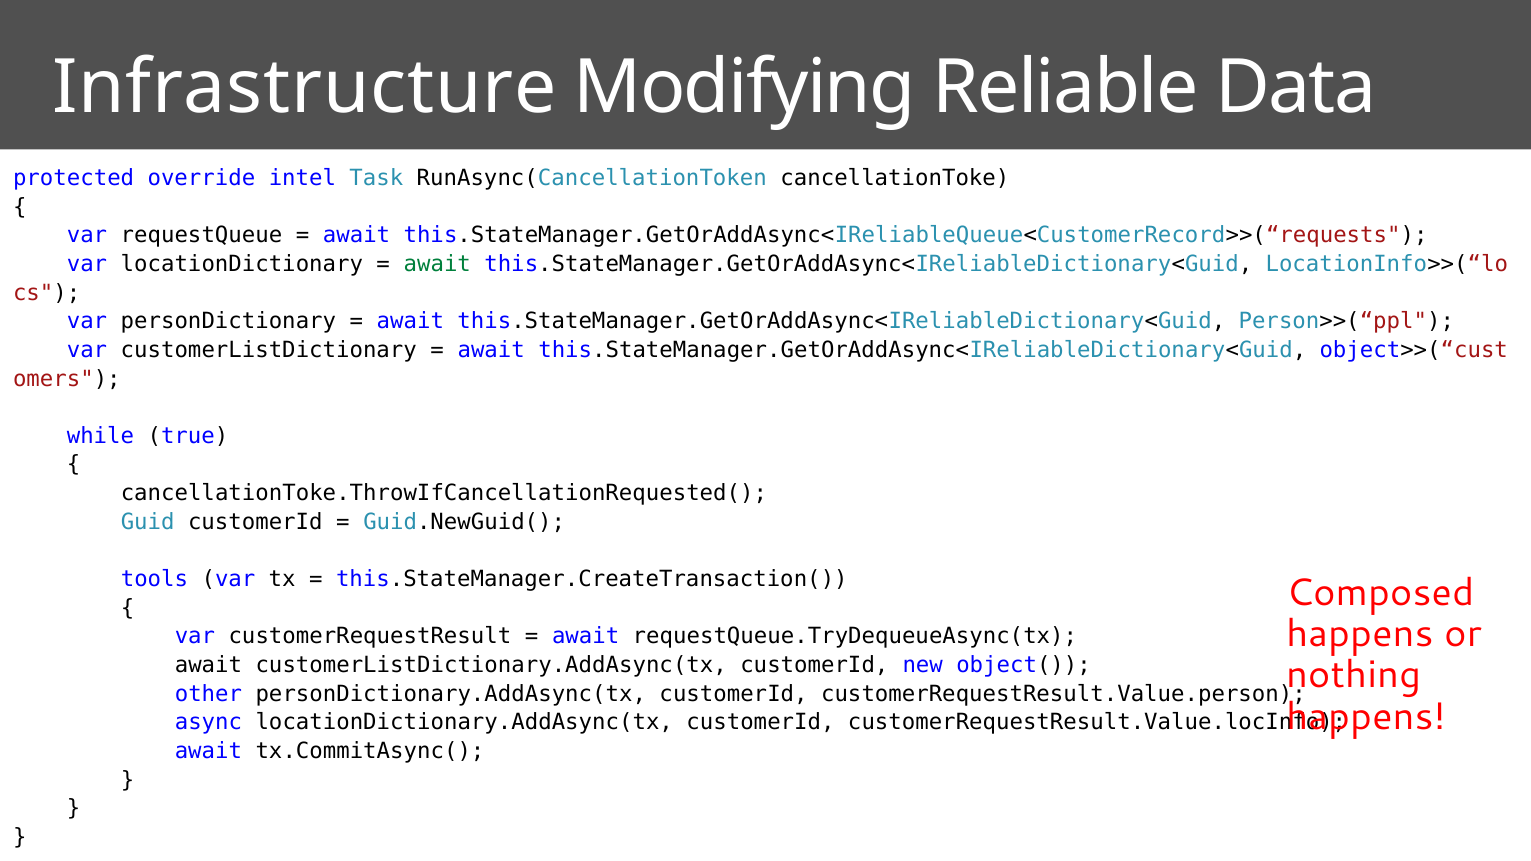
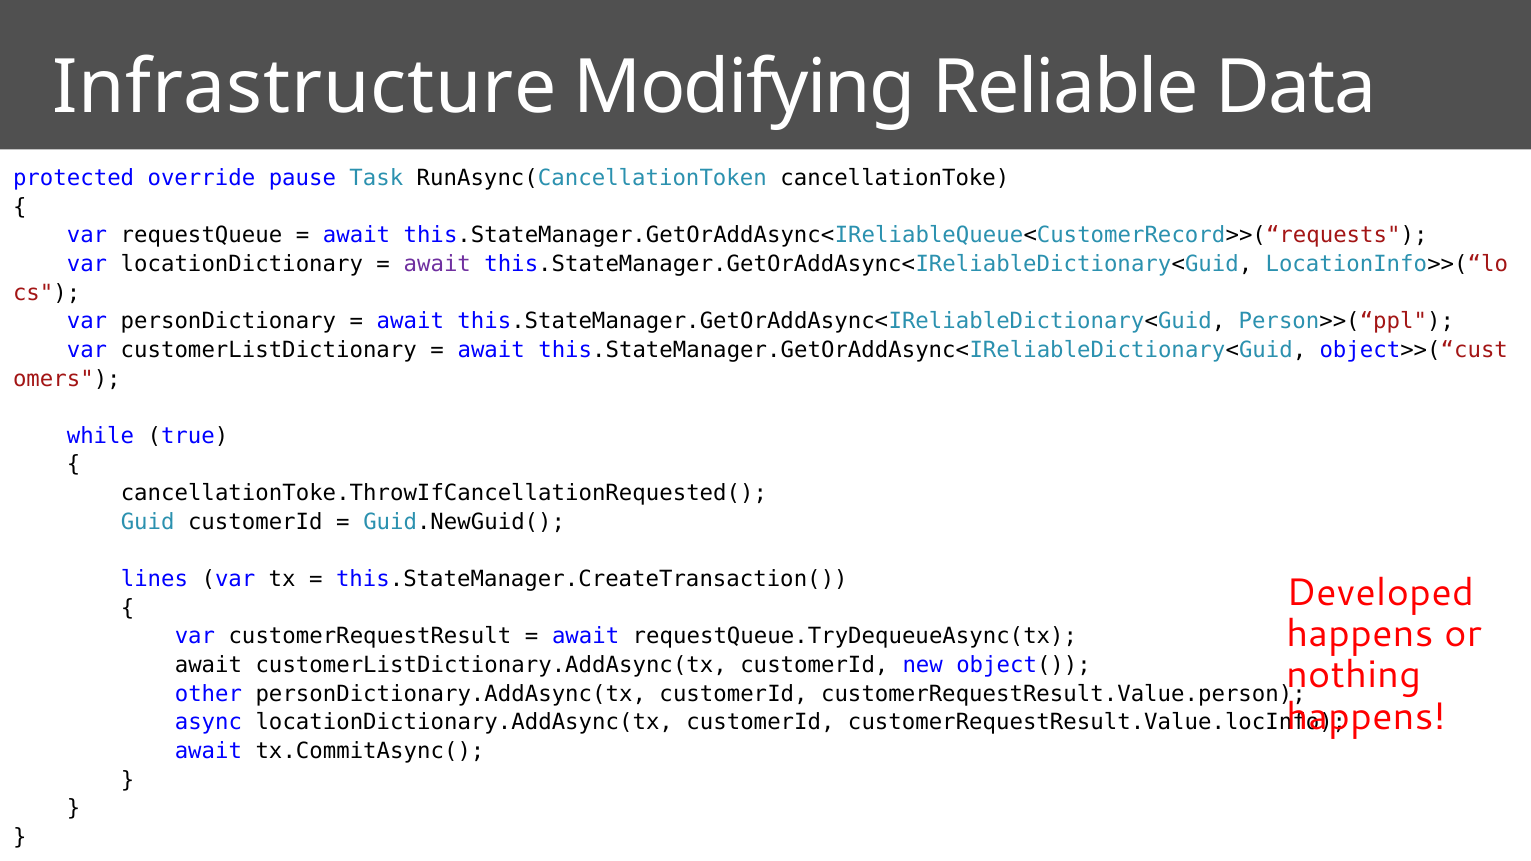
intel: intel -> pause (302, 178)
await colour: green -> purple (437, 264)
tools: tools -> lines (154, 579)
Composed: Composed -> Developed (1380, 593)
